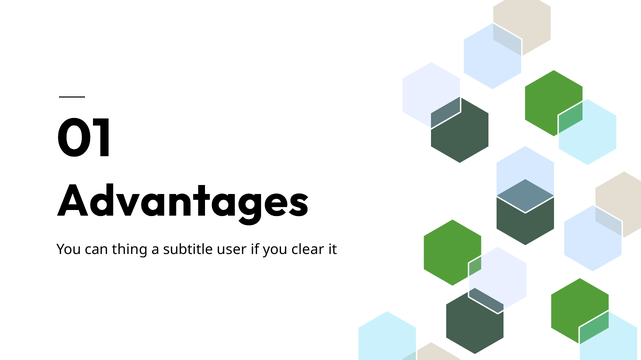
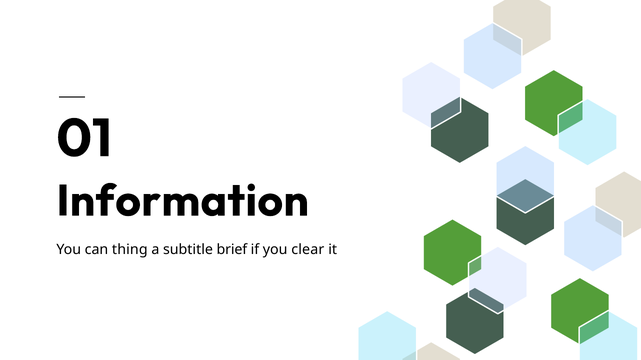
Advantages: Advantages -> Information (183, 201)
user: user -> brief (232, 250)
